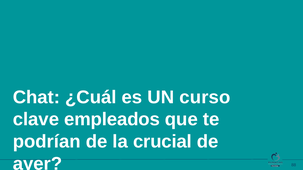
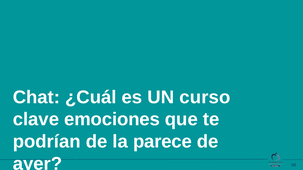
empleados: empleados -> emociones (112, 120)
crucial: crucial -> parece (162, 142)
